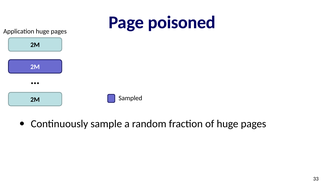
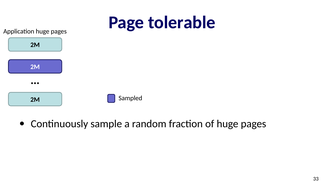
poisoned: poisoned -> tolerable (182, 23)
